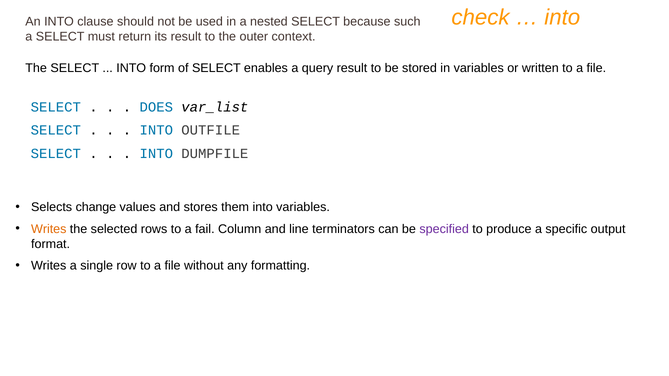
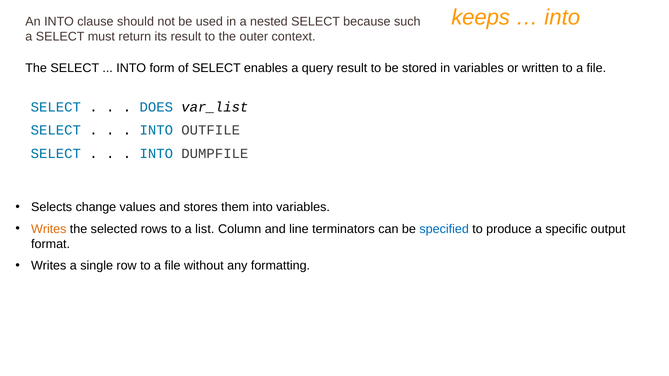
check: check -> keeps (481, 17)
fail: fail -> list (205, 229)
specified colour: purple -> blue (444, 229)
